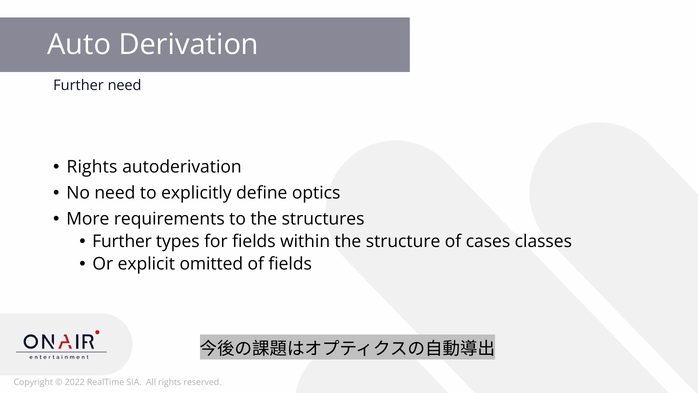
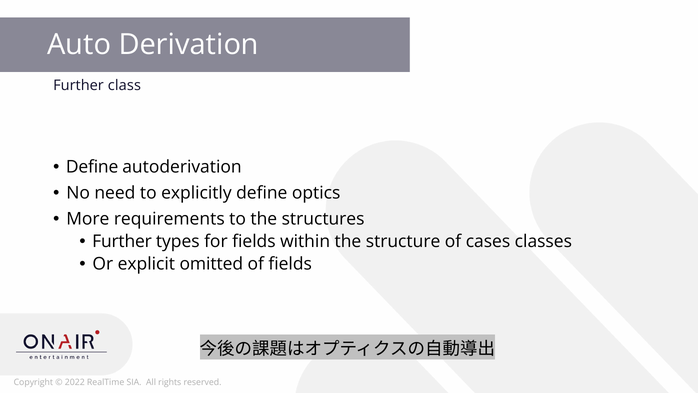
Further need: need -> class (124, 85)
Rights: Rights -> Define (92, 167)
